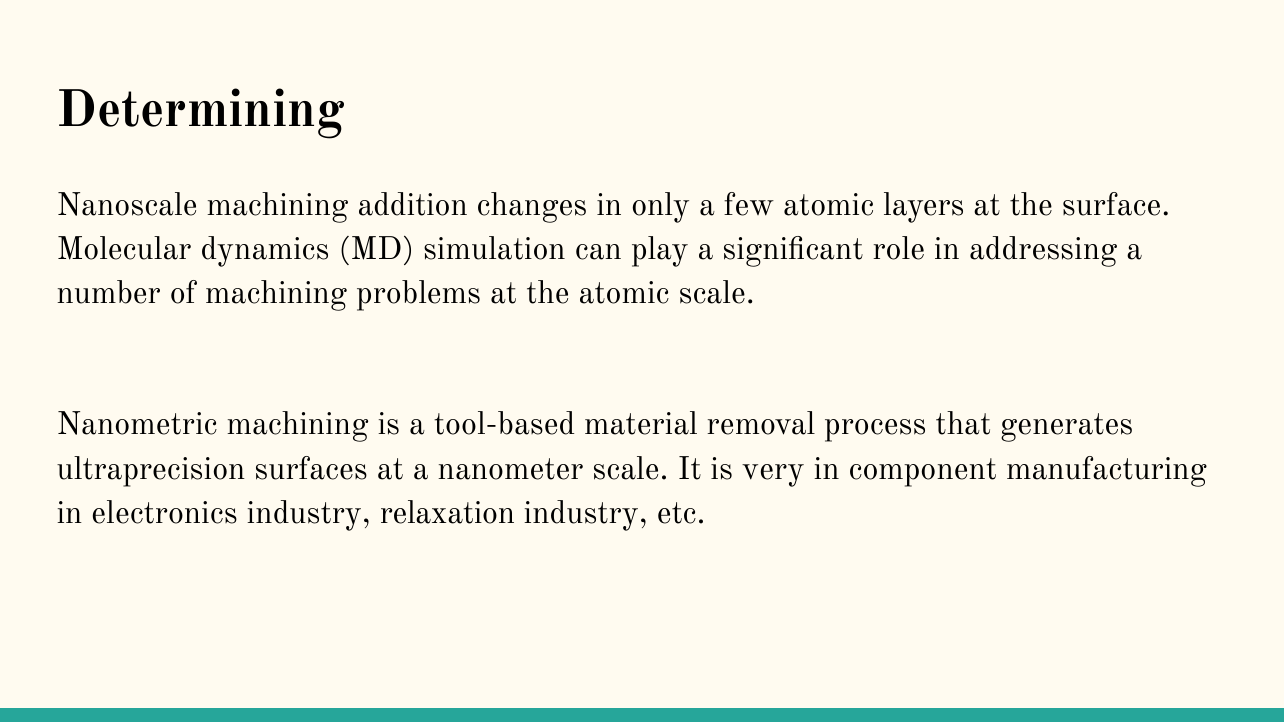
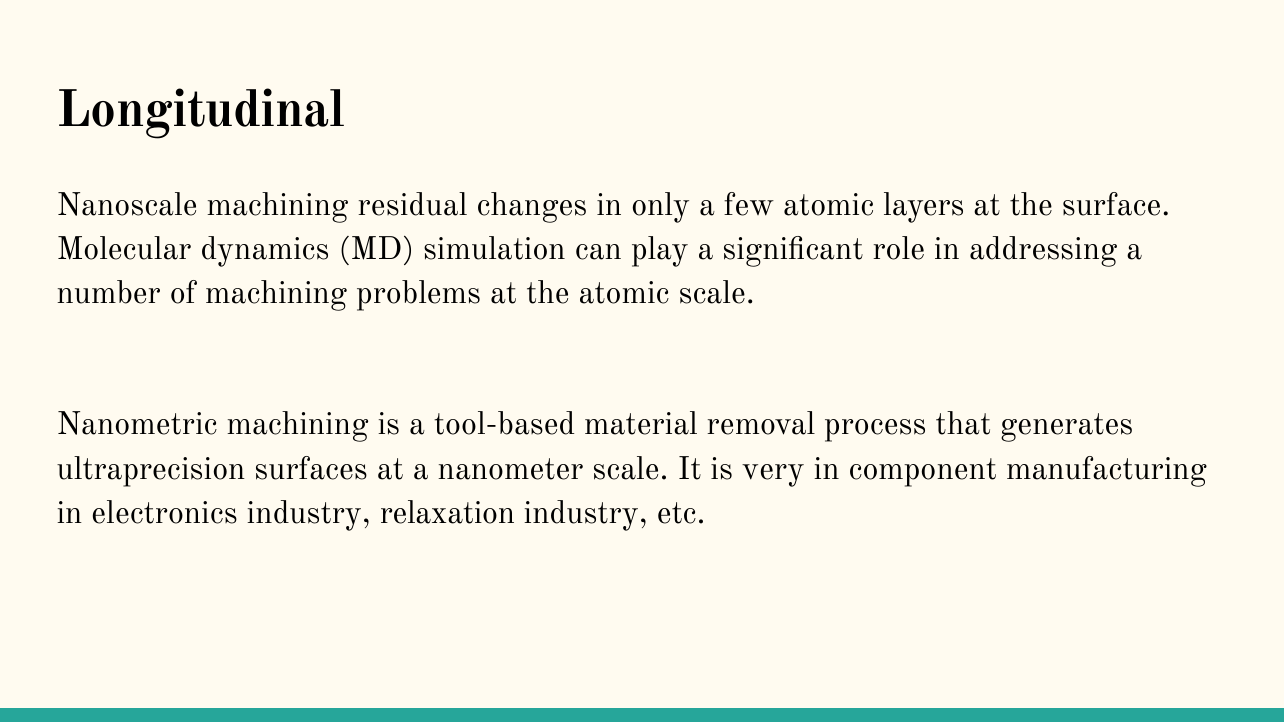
Determining: Determining -> Longitudinal (201, 110)
addition: addition -> residual (413, 205)
